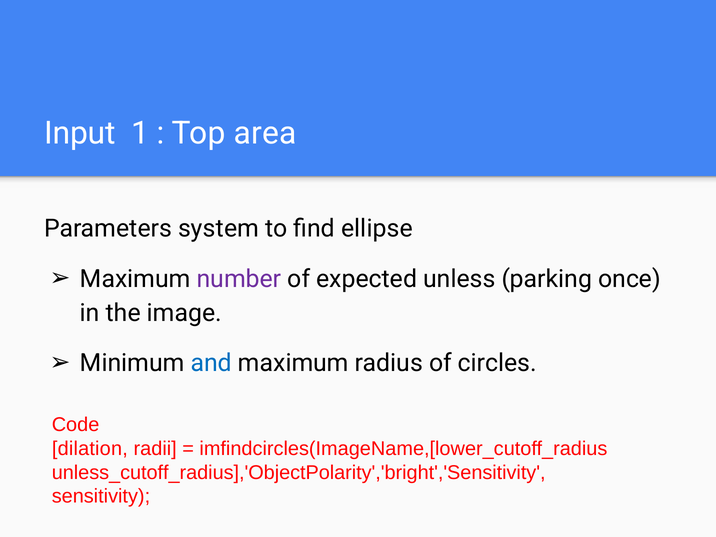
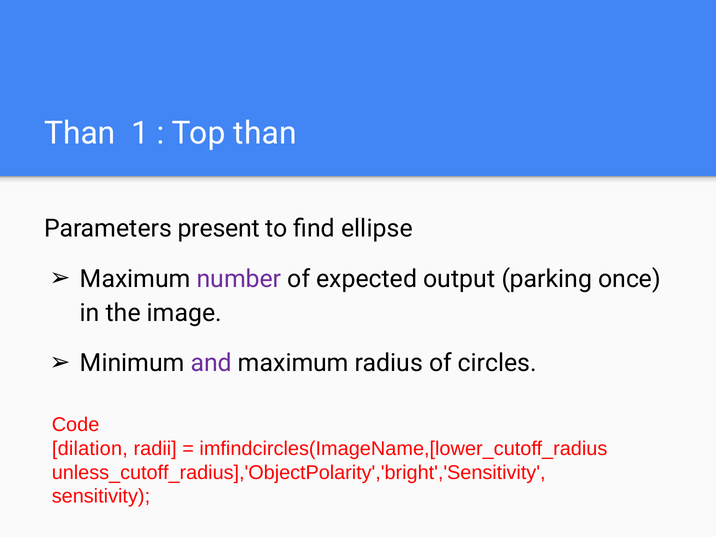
Input: Input -> Than (80, 133)
Top area: area -> than (265, 133)
system: system -> present (219, 229)
unless: unless -> output (459, 279)
and colour: blue -> purple (211, 363)
